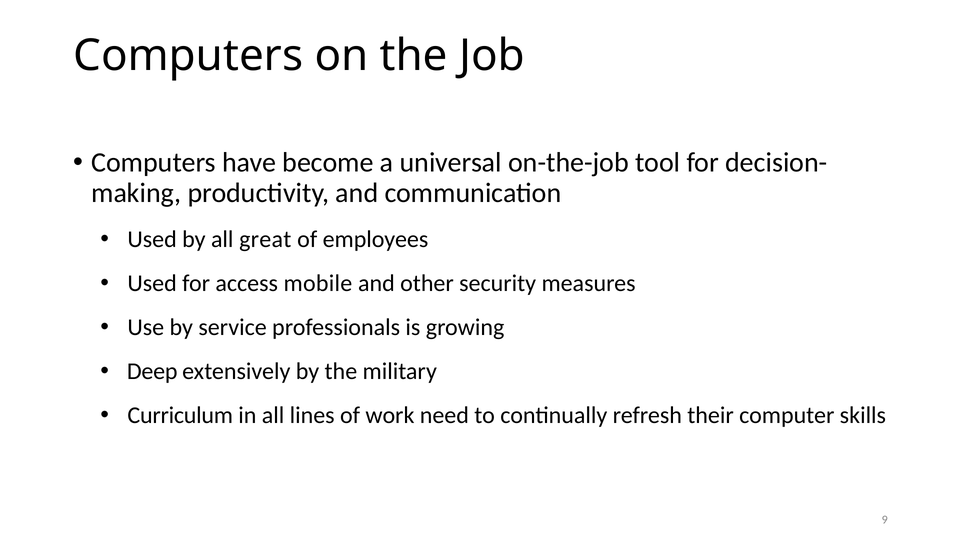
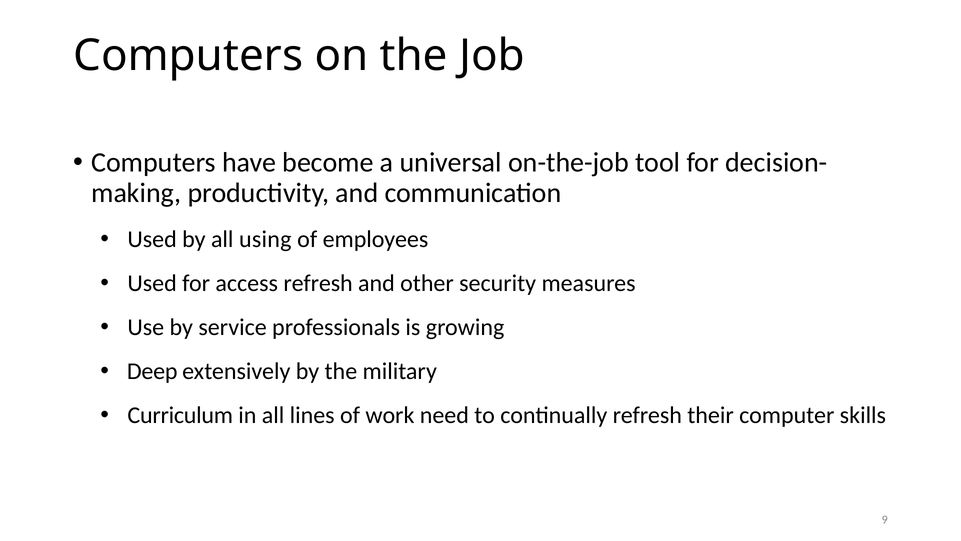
great: great -> using (265, 239)
access mobile: mobile -> refresh (318, 283)
